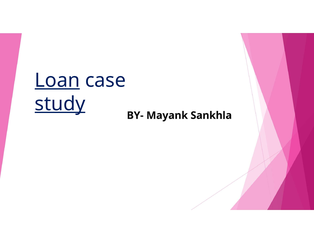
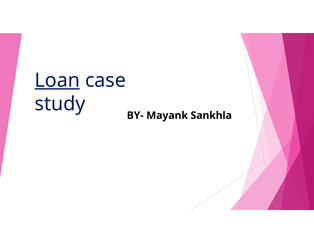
study underline: present -> none (60, 104)
